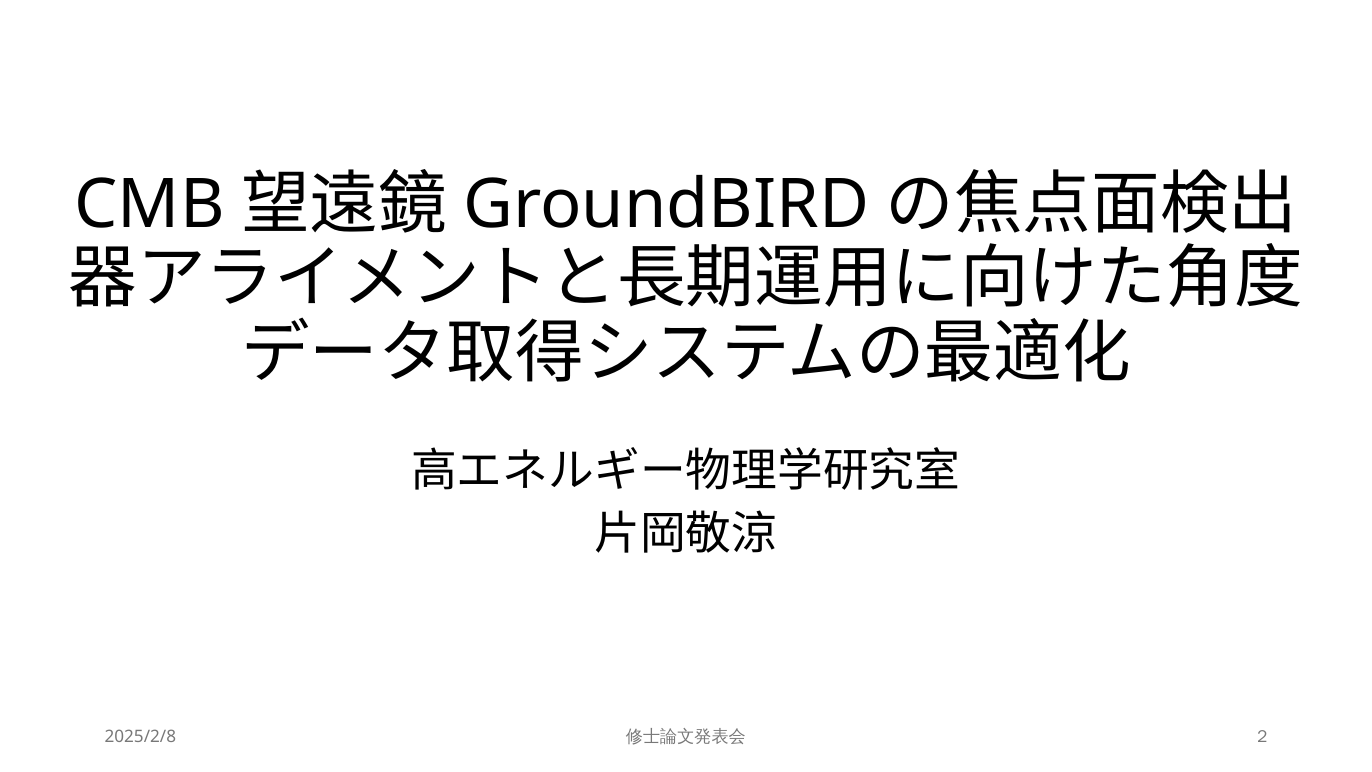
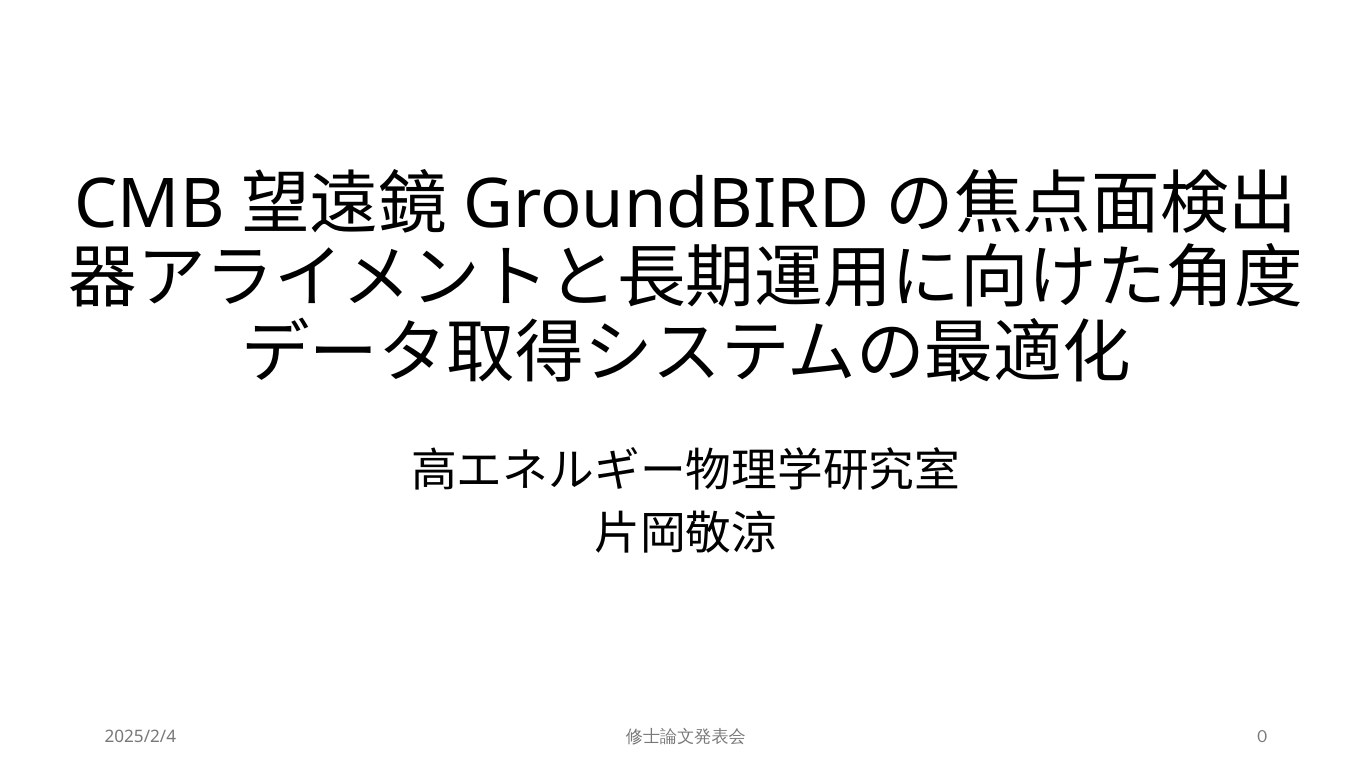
2025/2/8: 2025/2/8 -> 2025/2/4 (140, 737)
2: 2 -> 0 (1262, 737)
